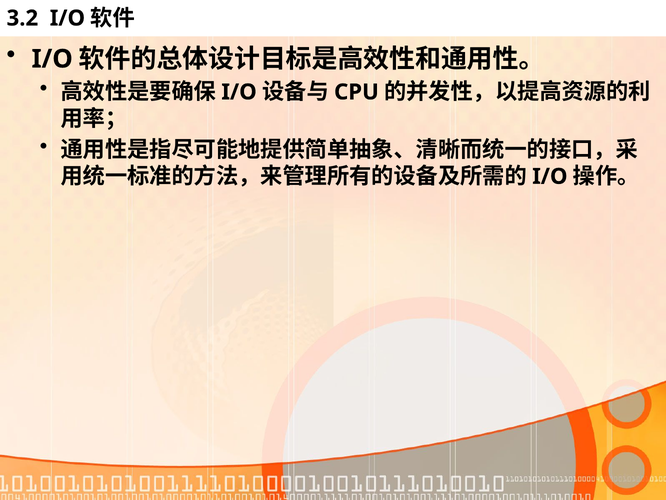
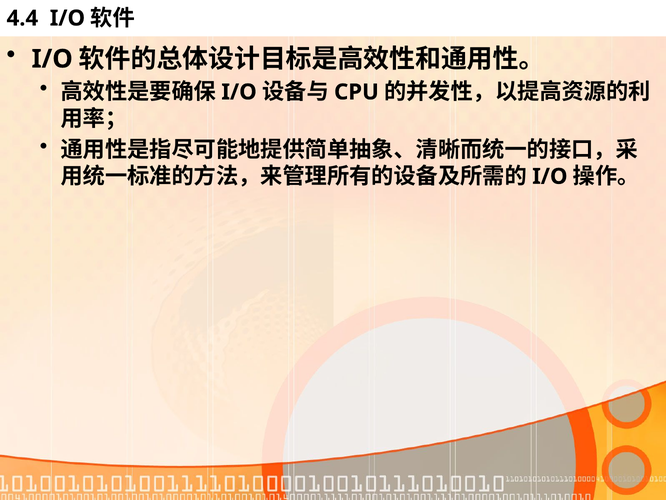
3.2: 3.2 -> 4.4 (22, 18)
